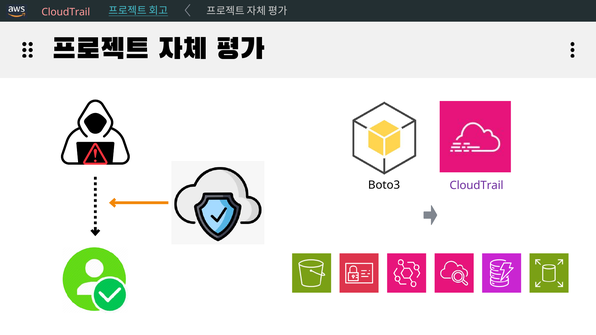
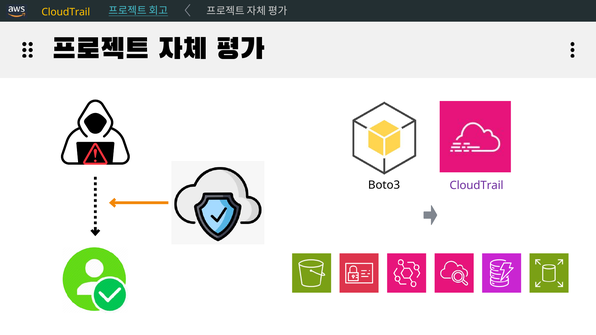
CloudTrail colour: pink -> yellow (66, 12)
